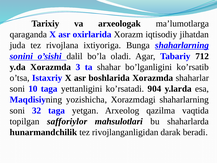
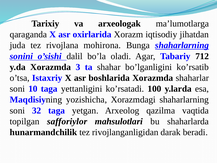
ixtiyoriga: ixtiyoriga -> mohirona (102, 45)
904: 904 -> 100 (154, 89)
